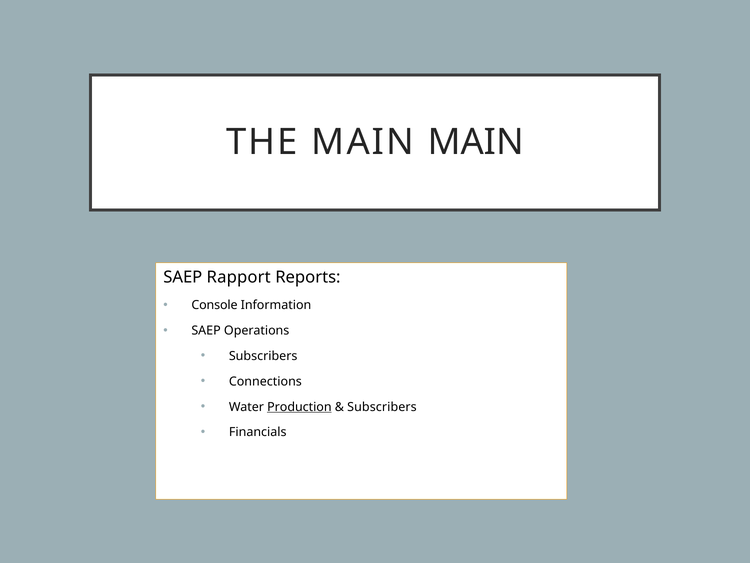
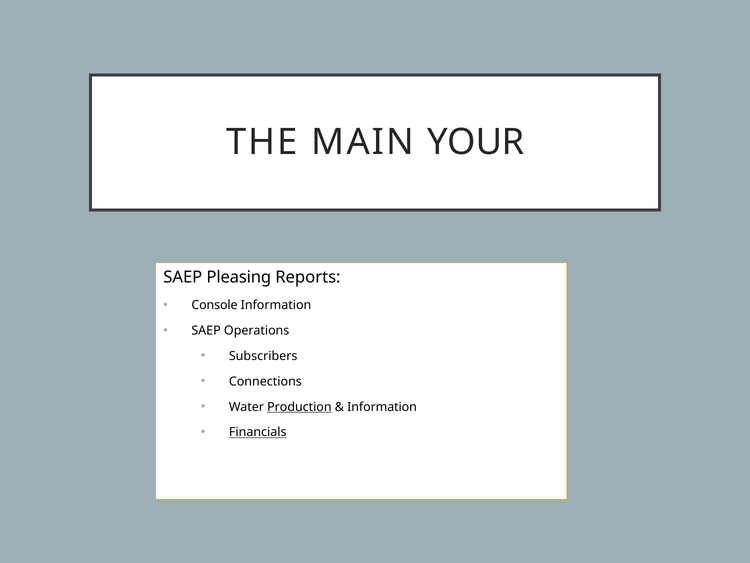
MAIN MAIN: MAIN -> YOUR (476, 142)
Rapport: Rapport -> Pleasing (239, 277)
Subscribers: Subscribers -> Information (382, 407)
Financials underline: none -> present (258, 432)
